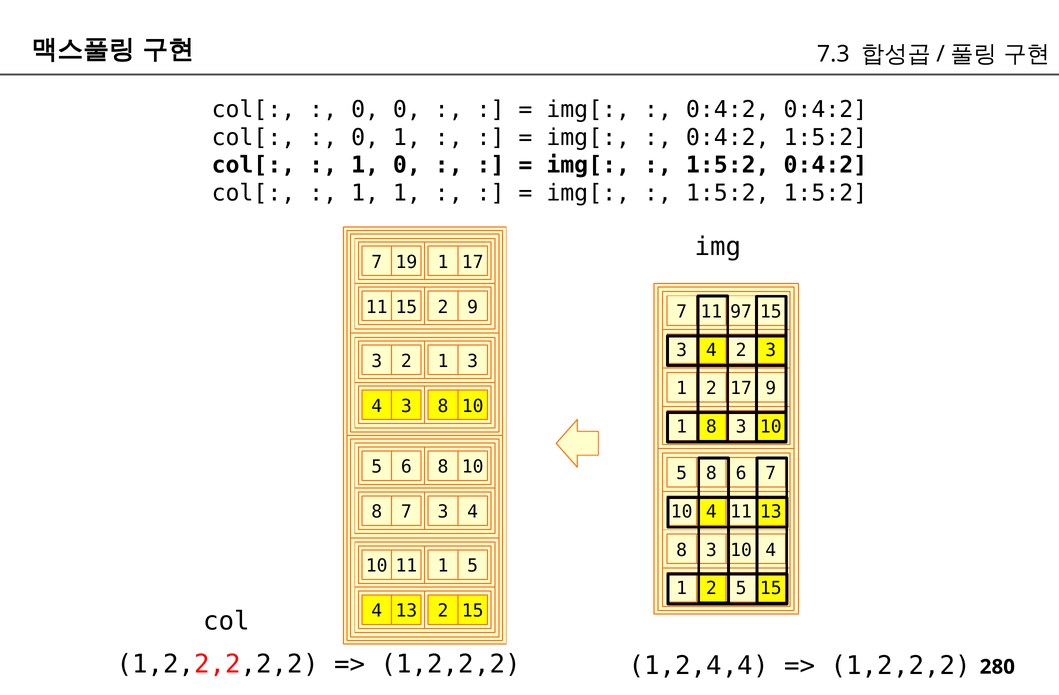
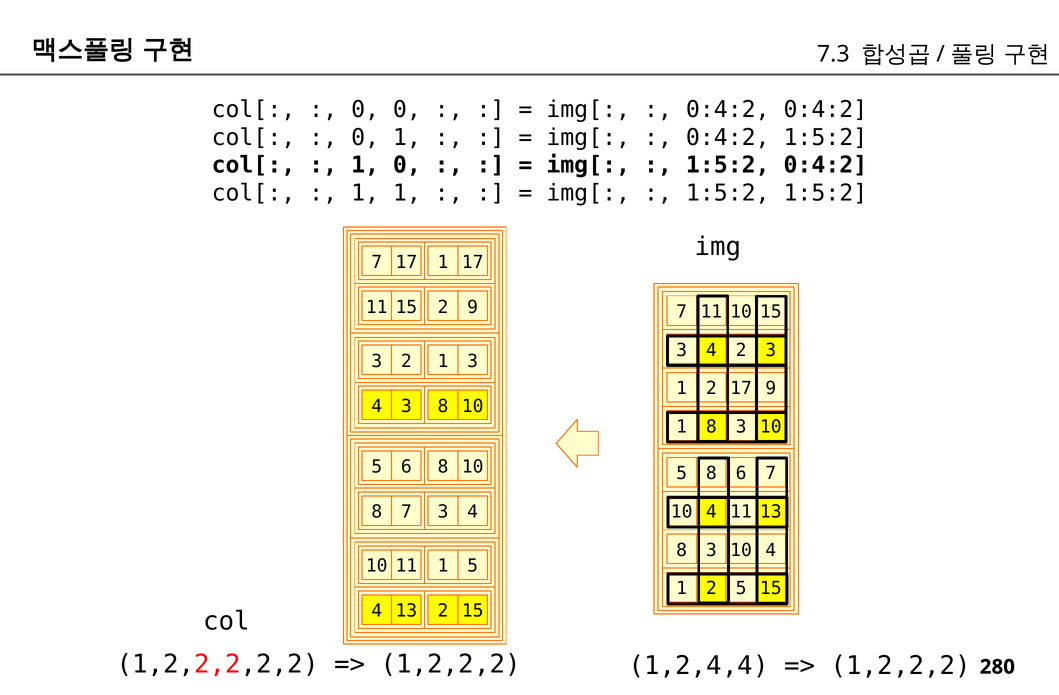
7 19: 19 -> 17 (406, 262)
11 97: 97 -> 10 (741, 312)
